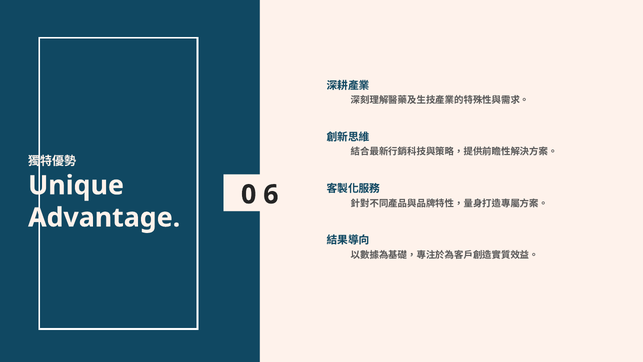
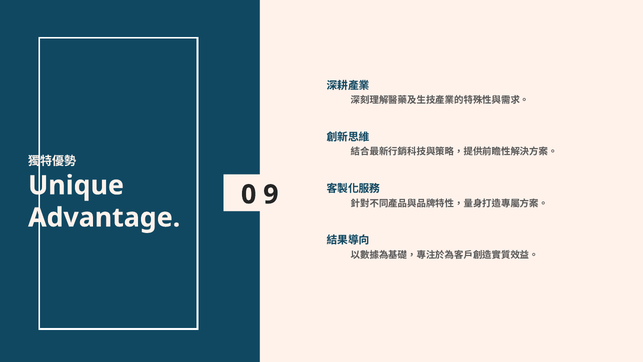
6: 6 -> 9 (271, 194)
